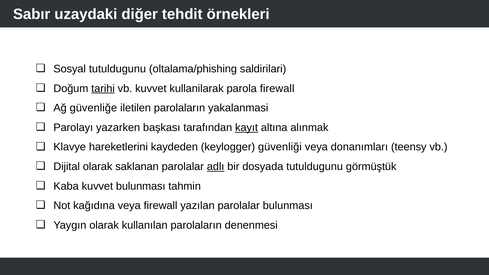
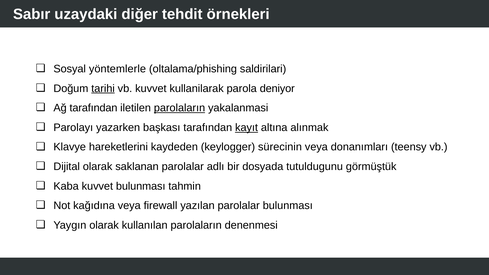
Sosyal tutuldugunu: tutuldugunu -> yöntemlerle (117, 69)
parola firewall: firewall -> deniyor (277, 88)
Ağ güvenliğe: güvenliğe -> tarafından (93, 108)
parolaların underline: none -> present (180, 108)
güvenliği: güvenliği -> sürecinin (280, 147)
adlı underline: present -> none (216, 167)
